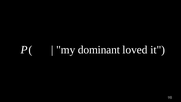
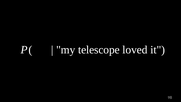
dominant: dominant -> telescope (99, 50)
